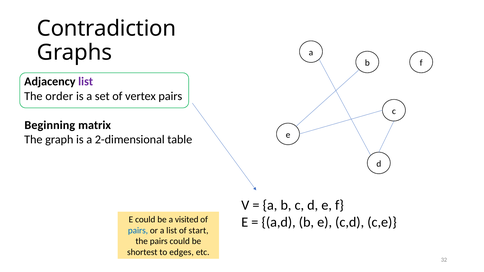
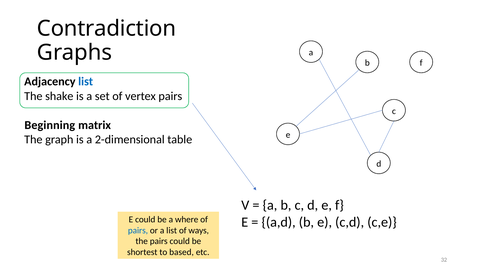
list colour: purple -> blue (86, 82)
order: order -> shake (59, 96)
visited: visited -> where (187, 220)
start: start -> ways (199, 231)
edges: edges -> based (182, 252)
